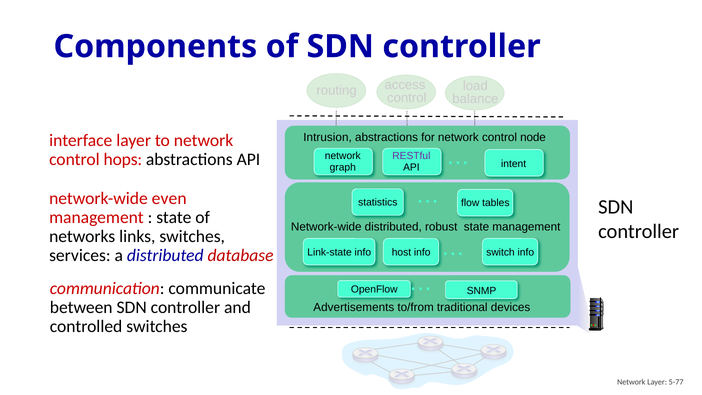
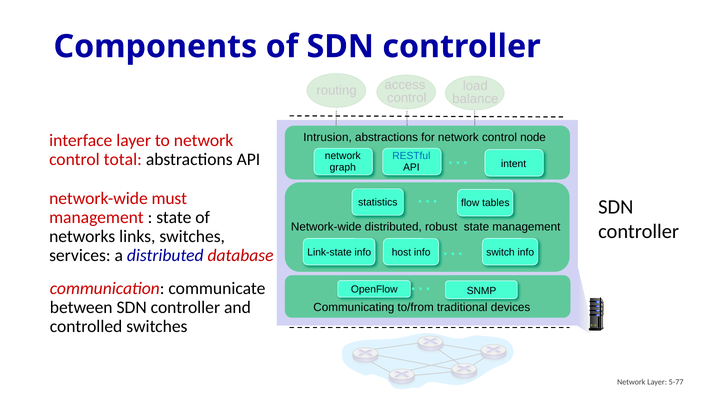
RESTful colour: purple -> blue (411, 156)
hops: hops -> total (123, 159)
even: even -> must (169, 199)
Advertisements: Advertisements -> Communicating (354, 307)
